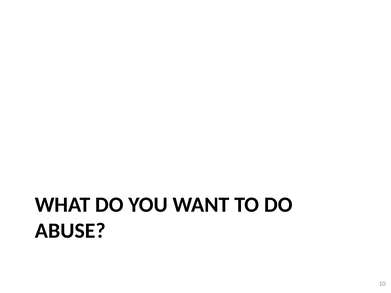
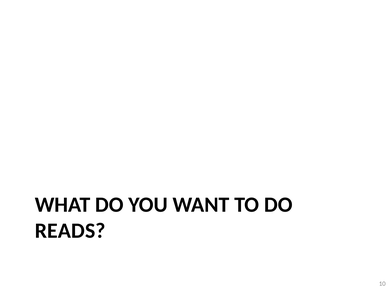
ABUSE: ABUSE -> READS (70, 231)
